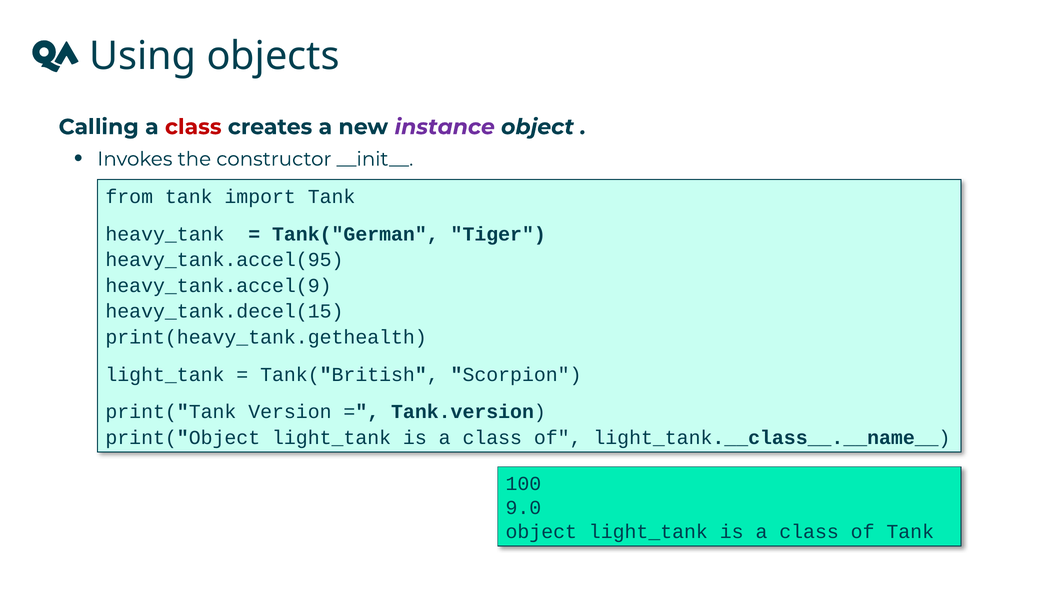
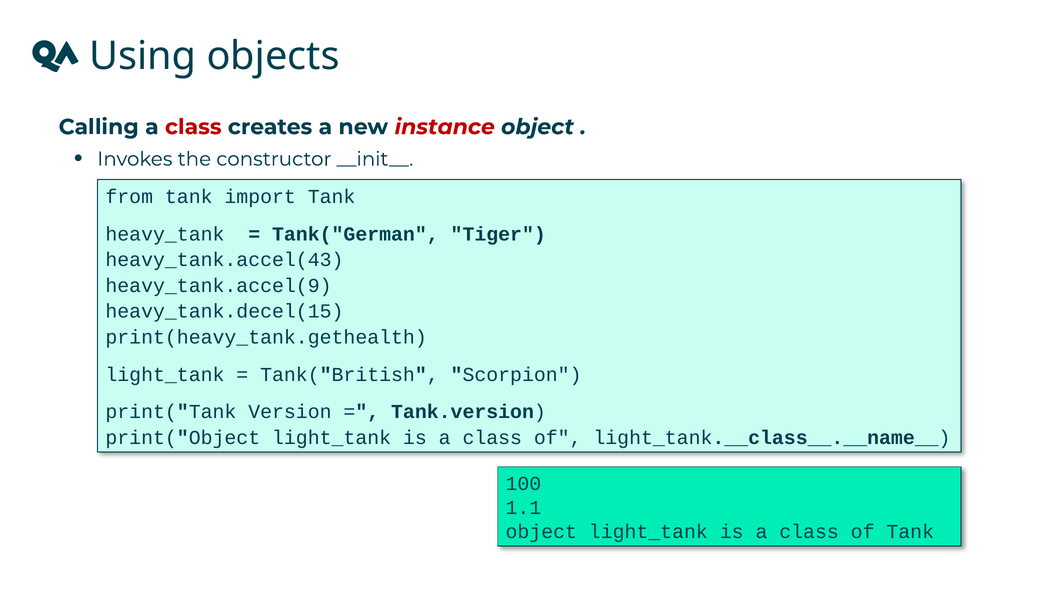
instance colour: purple -> red (445, 127)
heavy_tank.accel(95: heavy_tank.accel(95 -> heavy_tank.accel(43 (224, 260)
9.0: 9.0 -> 1.1 (523, 508)
